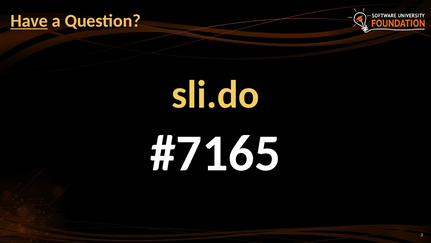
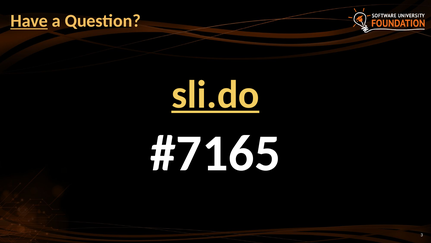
sli.do underline: none -> present (215, 95)
